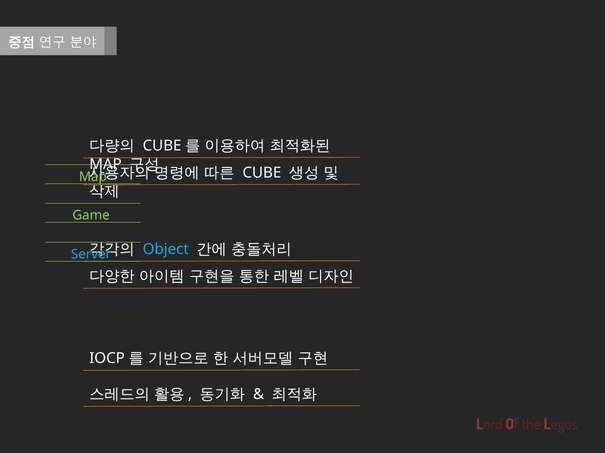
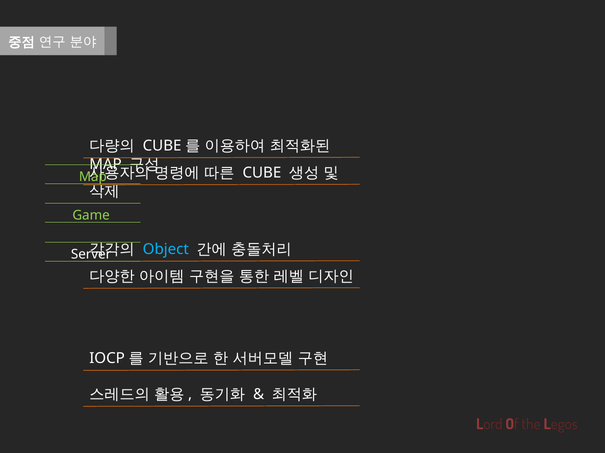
Server colour: light blue -> white (91, 255)
